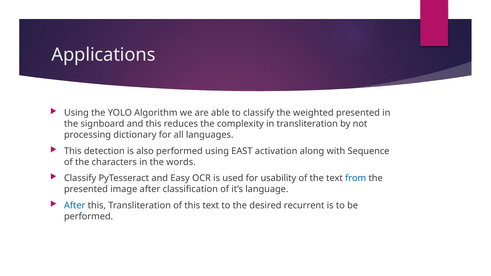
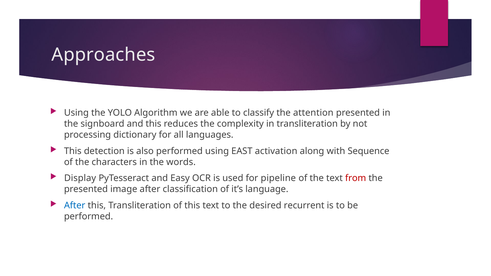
Applications: Applications -> Approaches (103, 55)
weighted: weighted -> attention (313, 113)
Classify: Classify -> Display (80, 178)
usability: usability -> pipeline (278, 178)
from colour: blue -> red (356, 178)
